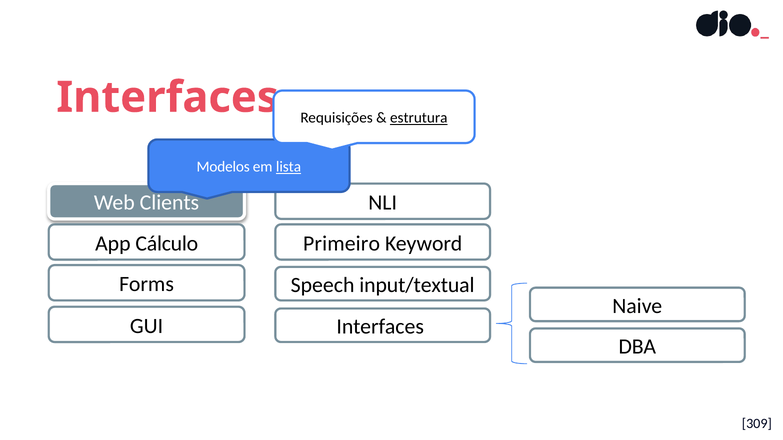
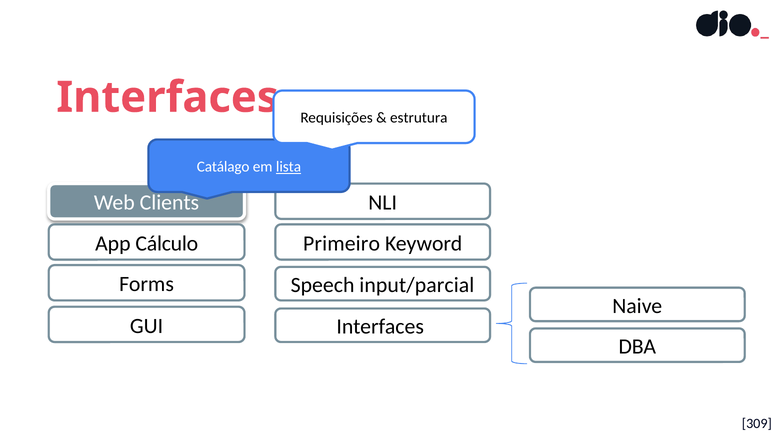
estrutura underline: present -> none (419, 118)
Modelos: Modelos -> Catálago (223, 167)
input/textual: input/textual -> input/parcial (417, 285)
